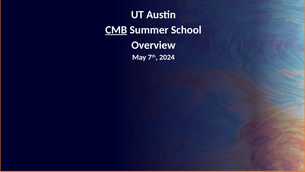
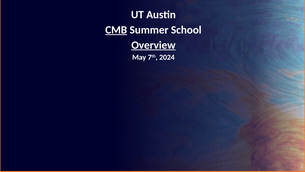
Overview underline: none -> present (153, 45)
